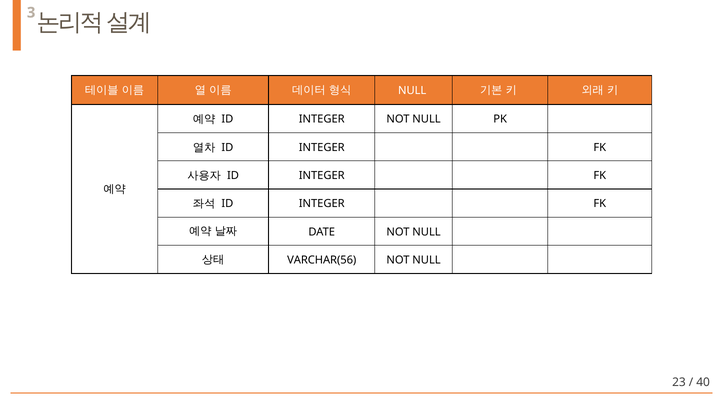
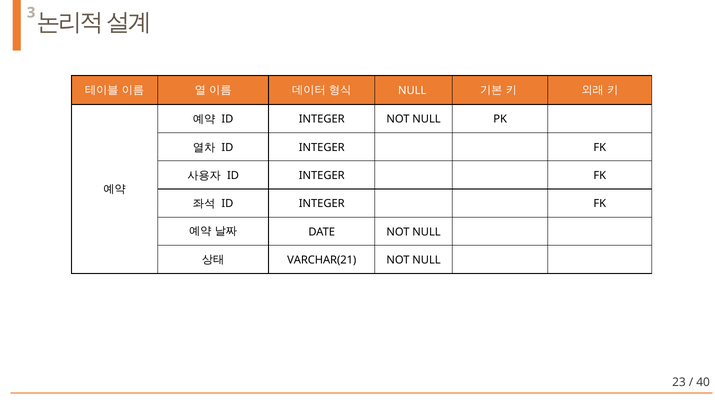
VARCHAR(56: VARCHAR(56 -> VARCHAR(21 (322, 260)
